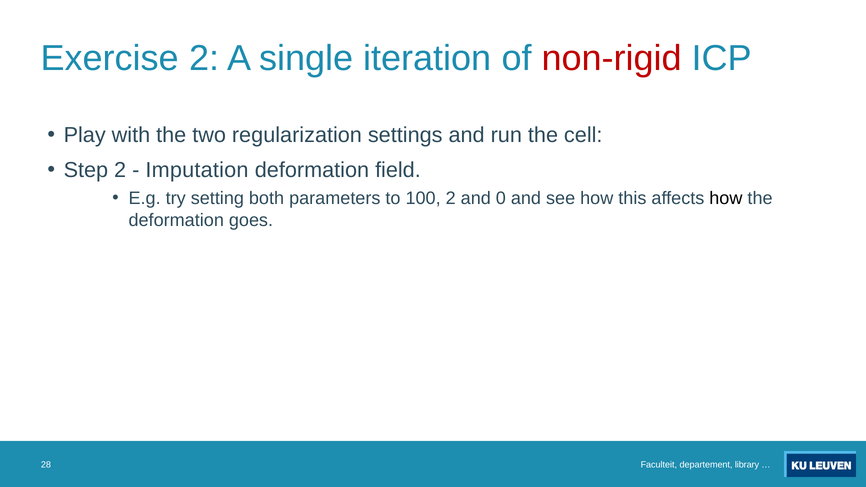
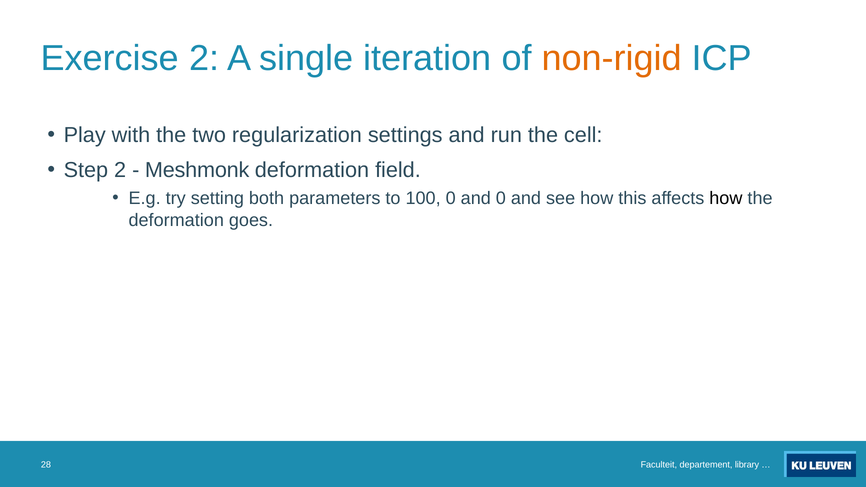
non-rigid colour: red -> orange (612, 58)
Imputation: Imputation -> Meshmonk (197, 170)
100 2: 2 -> 0 (451, 198)
